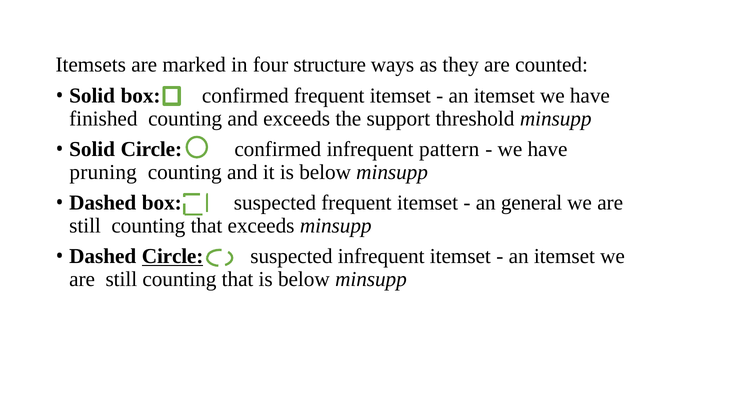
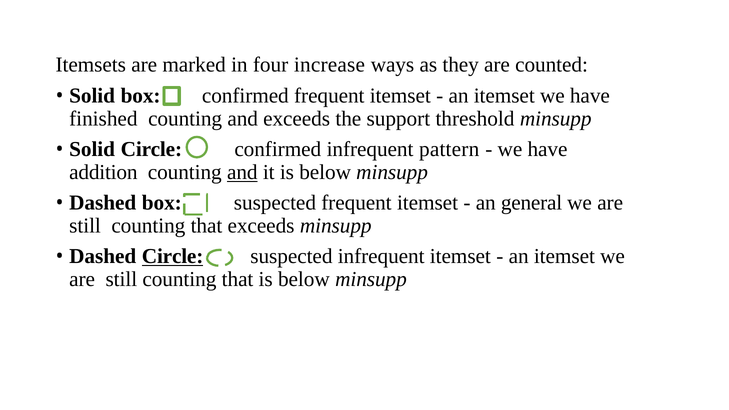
structure: structure -> increase (329, 65)
pruning: pruning -> addition (103, 172)
and underline: none -> present (242, 172)
